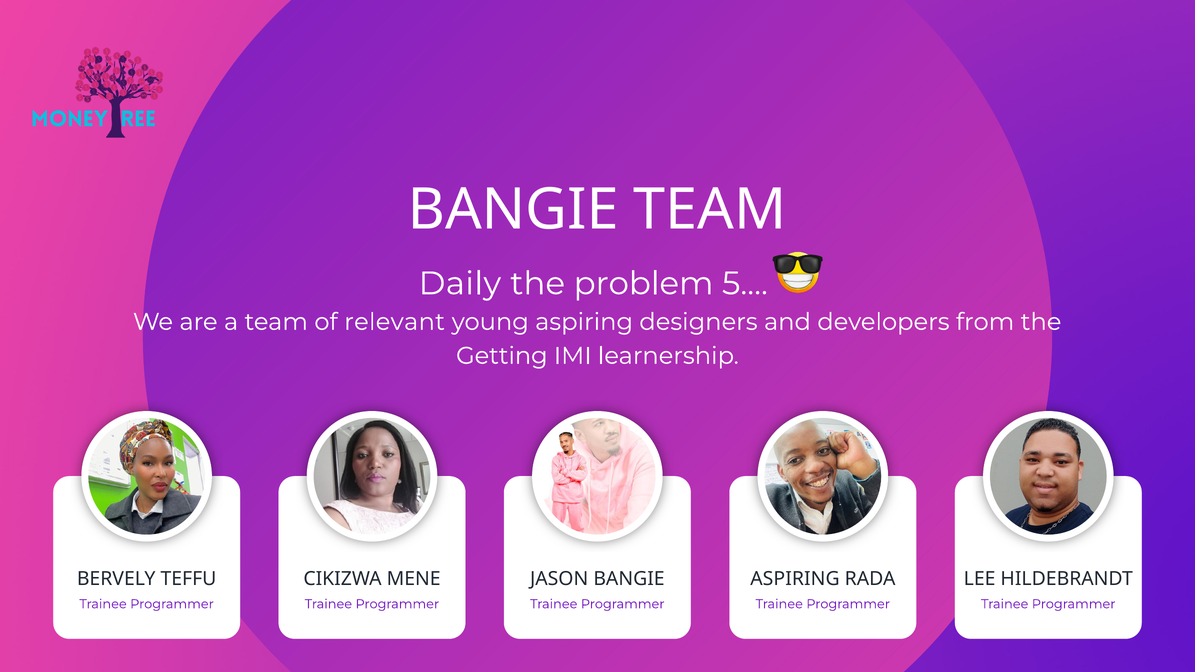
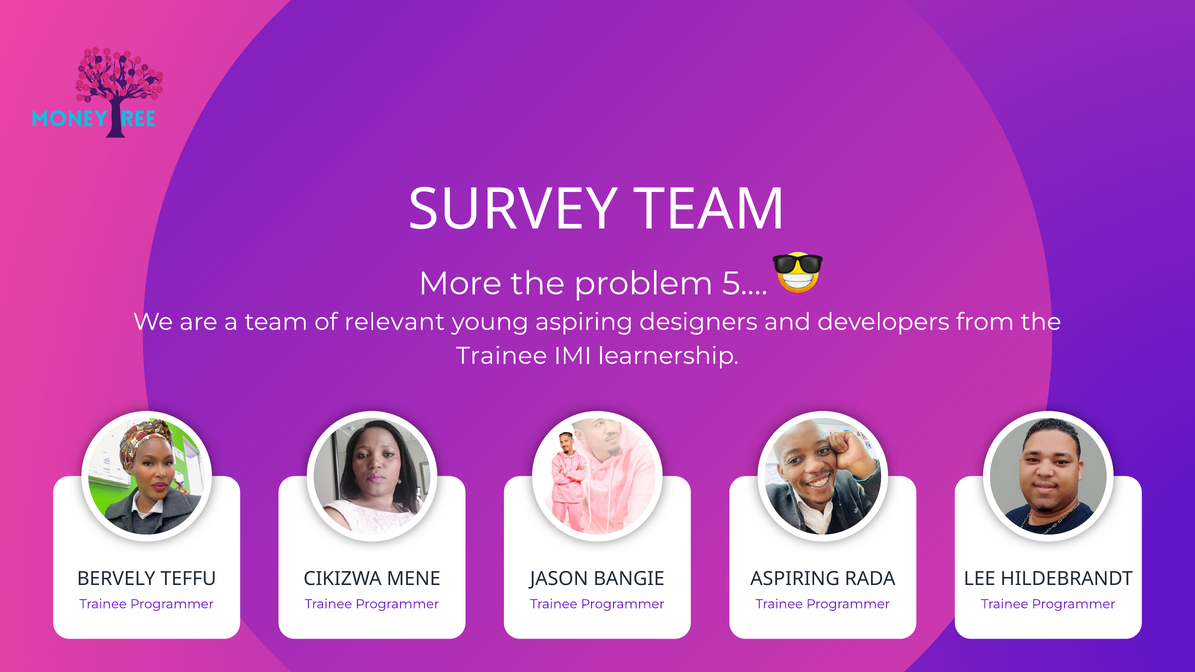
BANGIE: BANGIE -> SURVEY (513, 210)
Daily: Daily -> More (460, 284)
Getting: Getting -> Trainee (502, 356)
